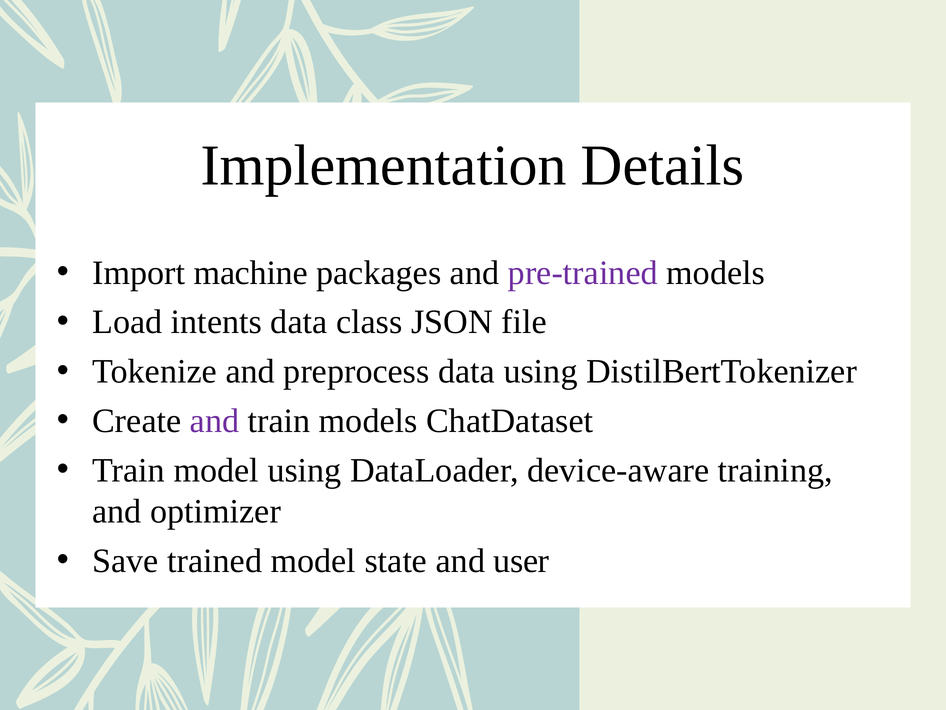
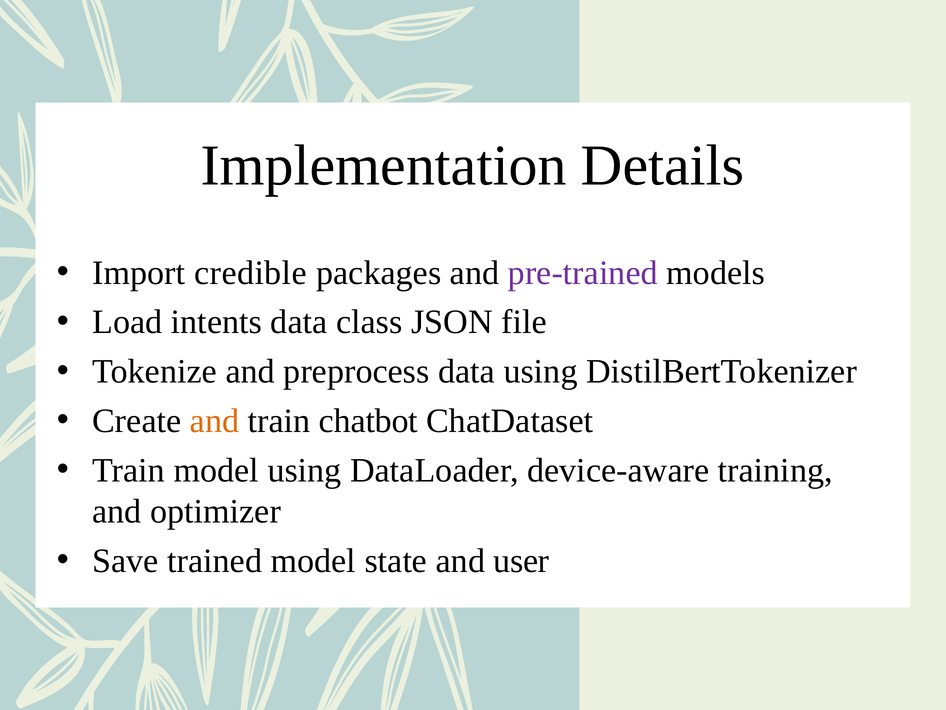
machine: machine -> credible (251, 273)
and colour: purple -> orange (215, 421)
train models: models -> chatbot (368, 421)
